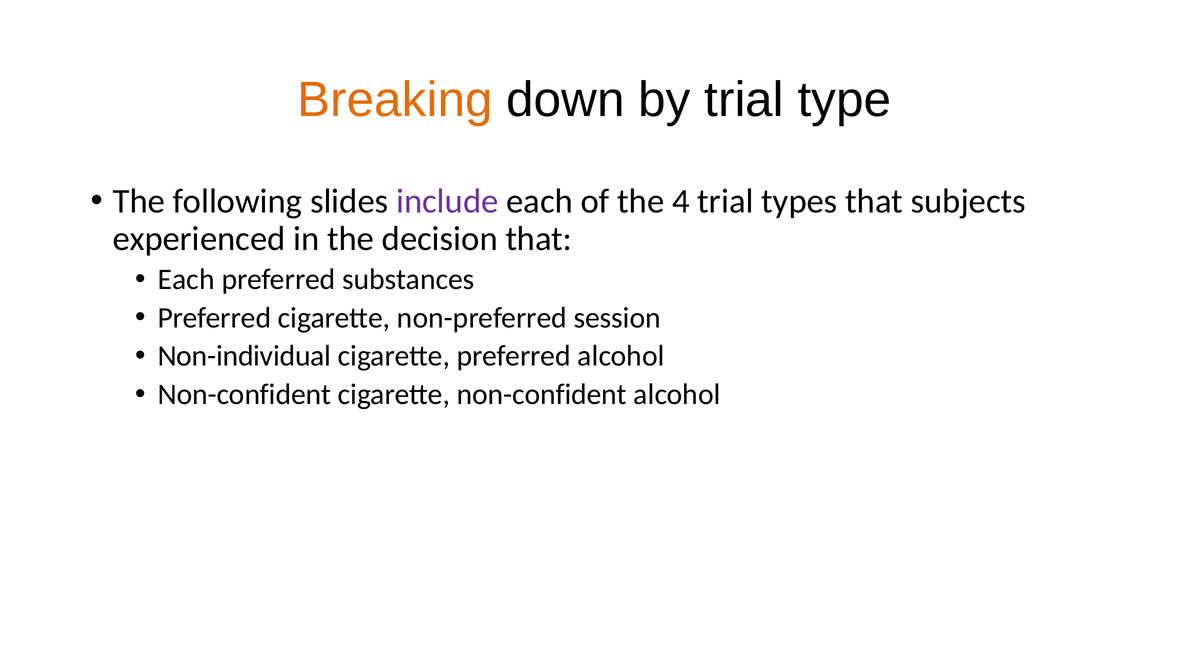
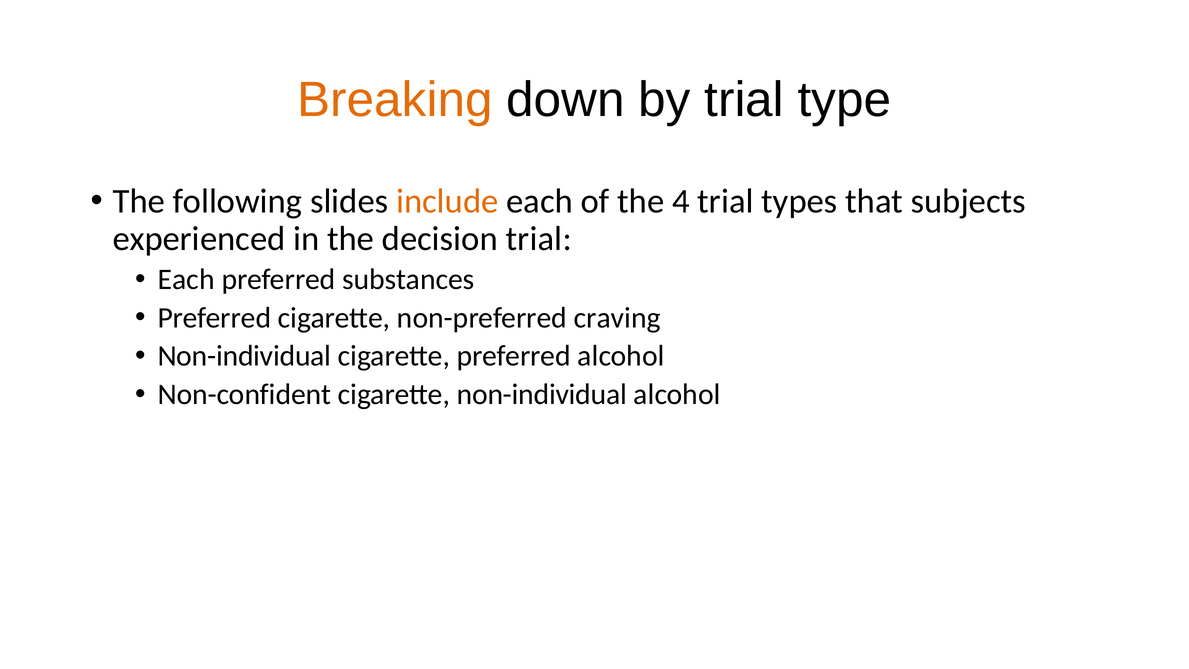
include colour: purple -> orange (447, 201)
decision that: that -> trial (539, 238)
session: session -> craving (617, 318)
cigarette non-confident: non-confident -> non-individual (542, 394)
